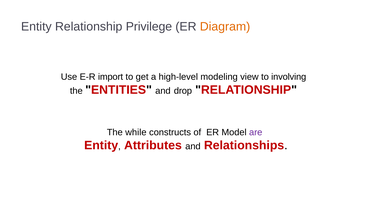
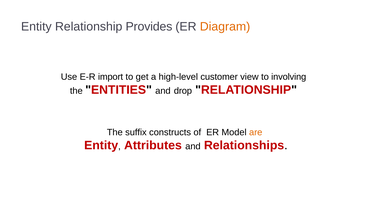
Privilege: Privilege -> Provides (149, 27)
modeling: modeling -> customer (219, 77)
while: while -> suffix (136, 133)
are colour: purple -> orange (256, 133)
